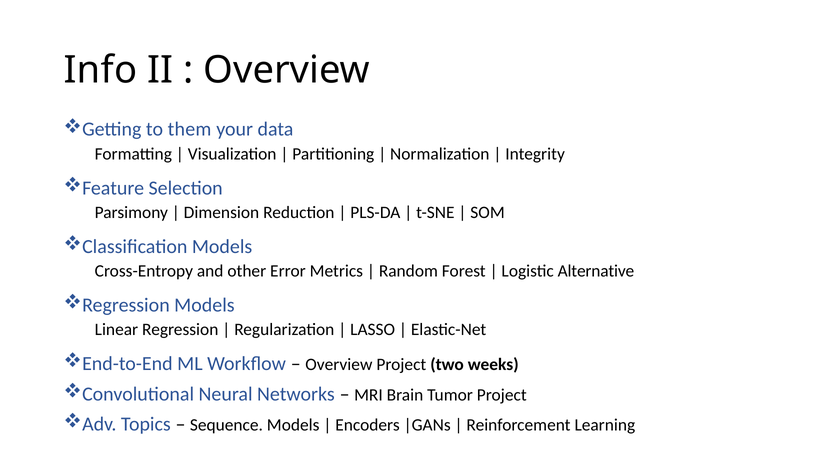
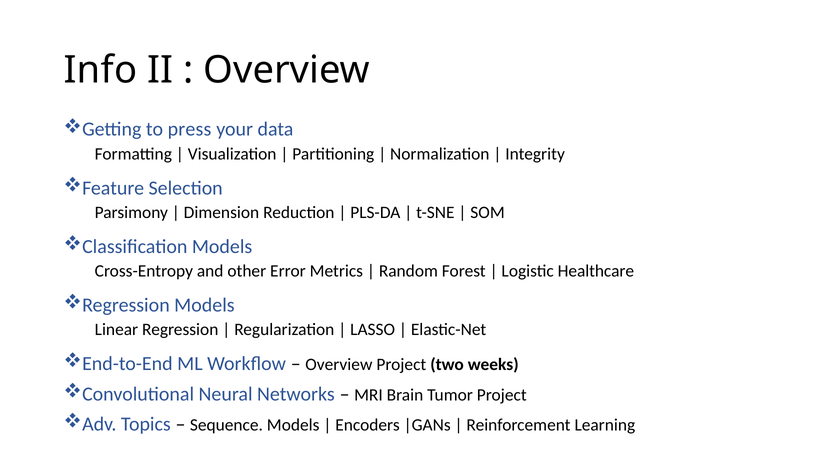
them: them -> press (190, 129)
Alternative: Alternative -> Healthcare (596, 271)
